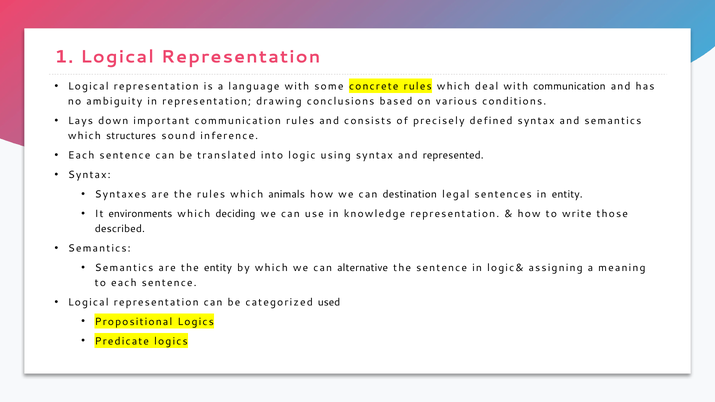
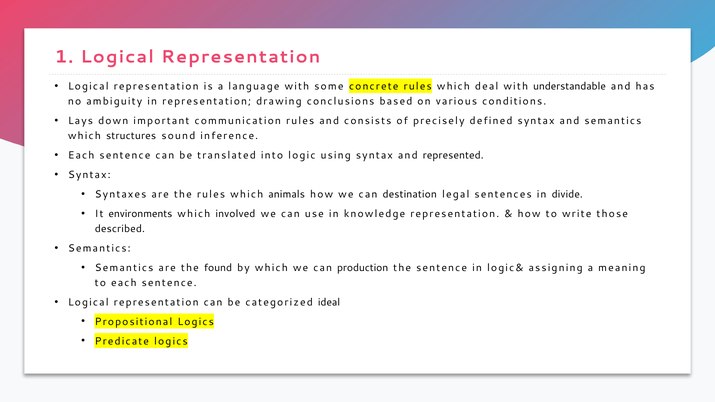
with communication: communication -> understandable (569, 86)
in entity: entity -> divide (567, 194)
deciding: deciding -> involved (235, 214)
the entity: entity -> found (218, 268)
alternative: alternative -> production (363, 268)
used: used -> ideal (329, 302)
